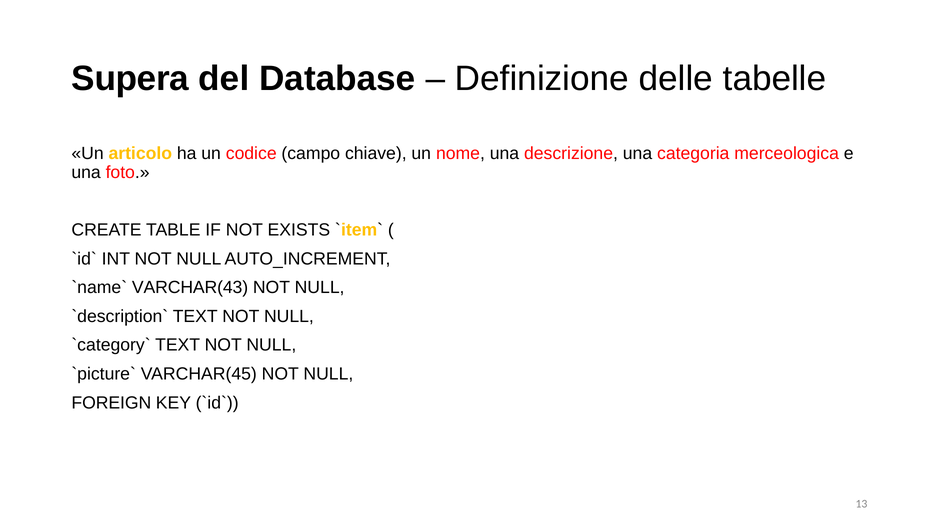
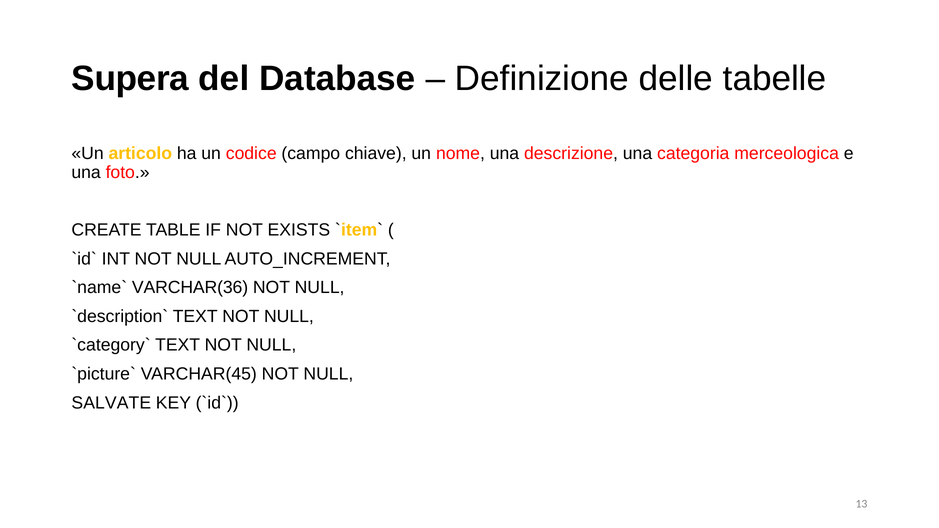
VARCHAR(43: VARCHAR(43 -> VARCHAR(36 (190, 288)
FOREIGN: FOREIGN -> SALVATE (111, 403)
